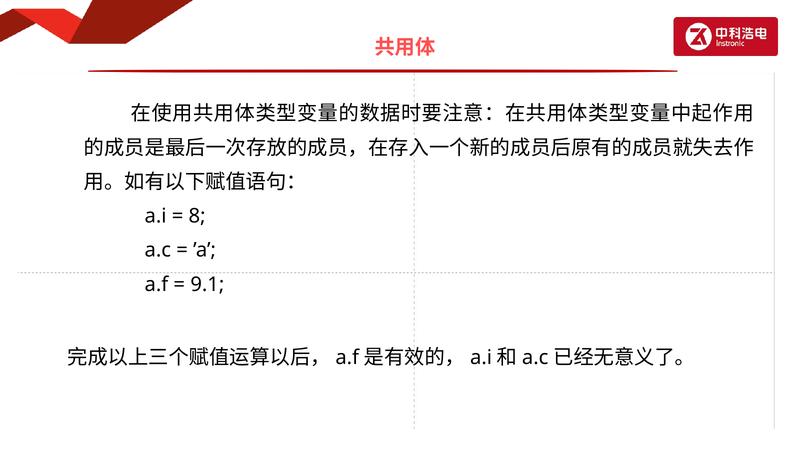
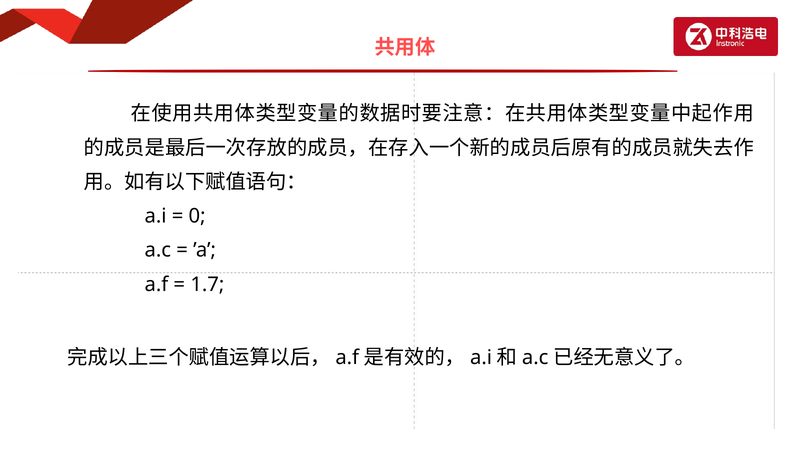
8: 8 -> 0 (197, 216)
9.1: 9.1 -> 1.7 (207, 284)
